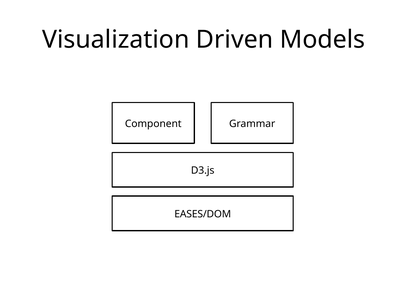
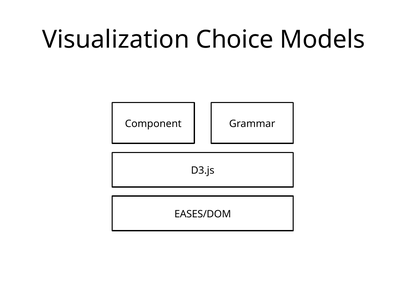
Driven: Driven -> Choice (235, 39)
